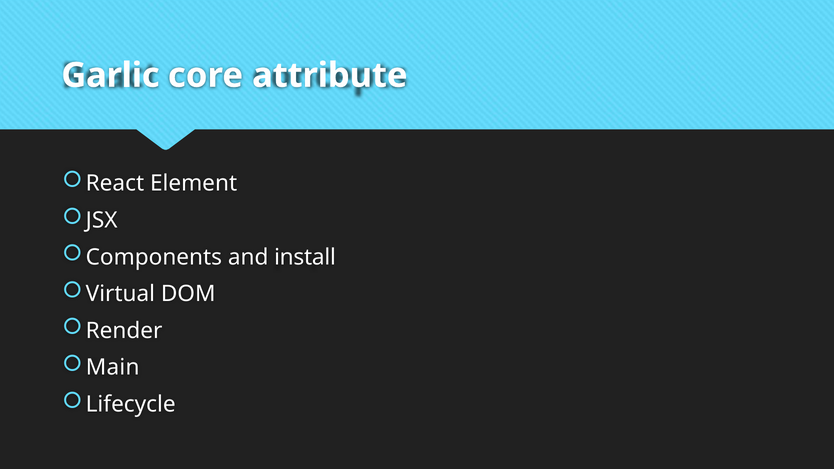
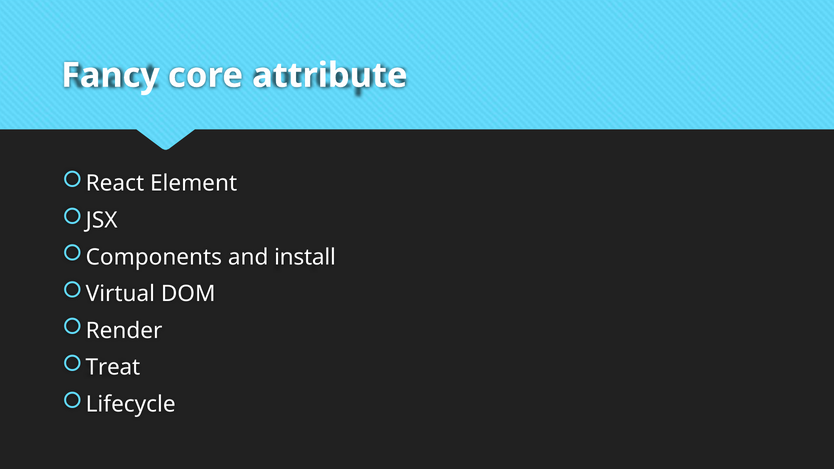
Garlic: Garlic -> Fancy (110, 75)
Main: Main -> Treat (113, 368)
